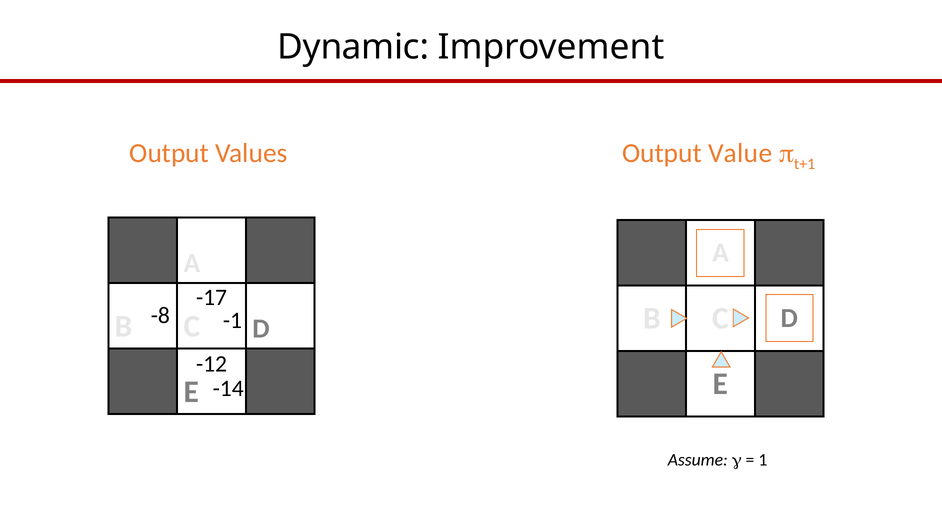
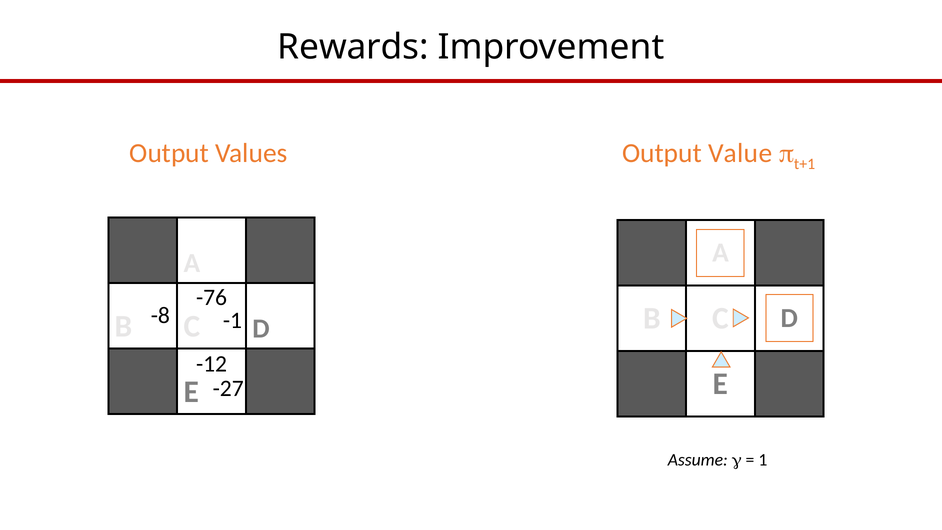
Dynamic: Dynamic -> Rewards (353, 47)
-17: -17 -> -76 (212, 297)
-14: -14 -> -27 (228, 389)
